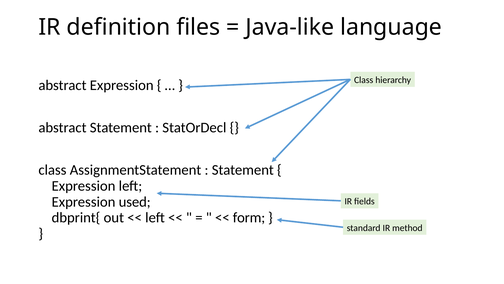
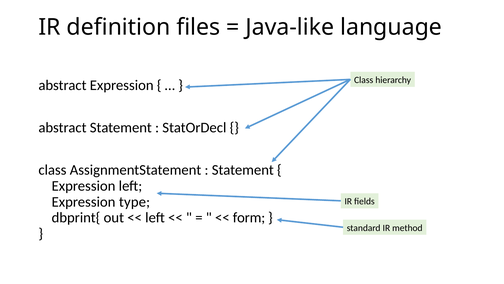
used: used -> type (135, 201)
